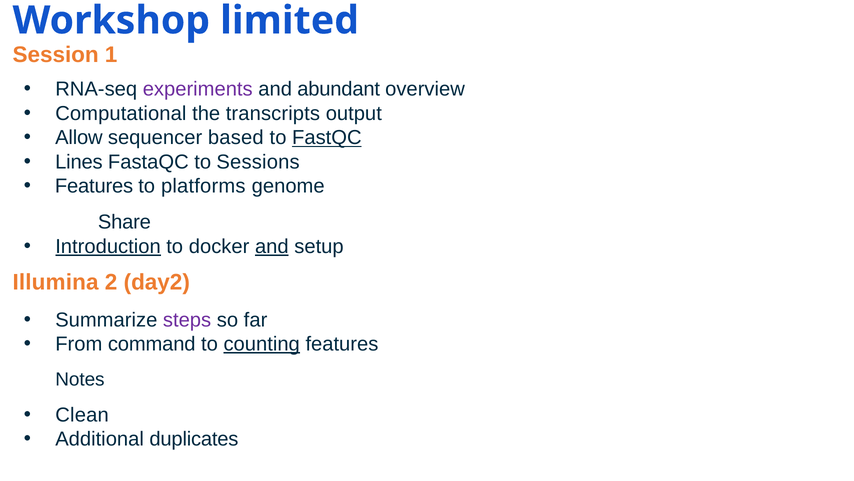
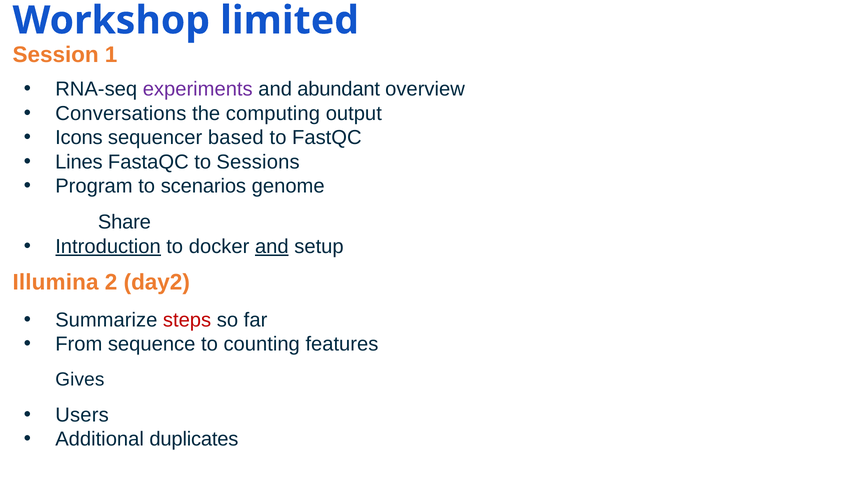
Computational: Computational -> Conversations (121, 113)
transcripts: transcripts -> computing (273, 113)
Allow: Allow -> Icons (79, 138)
FastQC underline: present -> none (327, 138)
Features: Features -> Program (94, 186)
platforms: platforms -> scenarios (203, 186)
steps colour: purple -> red (187, 319)
command: command -> sequence (152, 344)
counting underline: present -> none (262, 344)
Notes: Notes -> Gives (80, 379)
Clean: Clean -> Users (82, 414)
